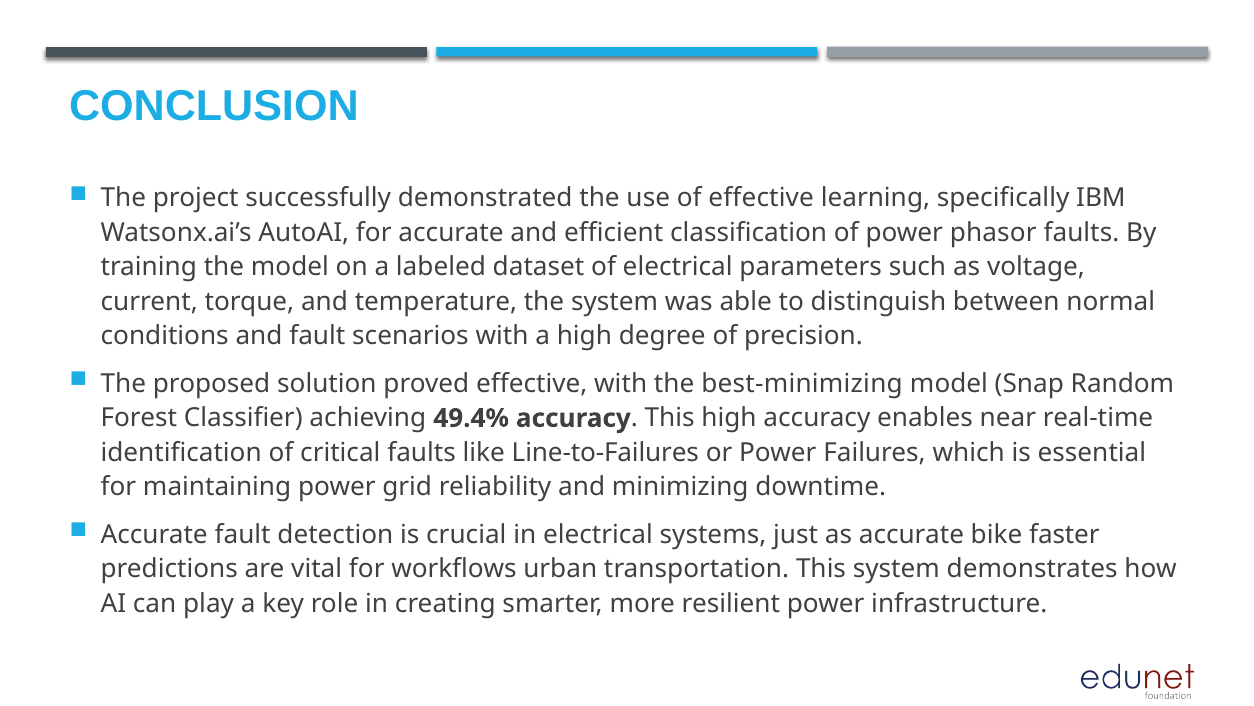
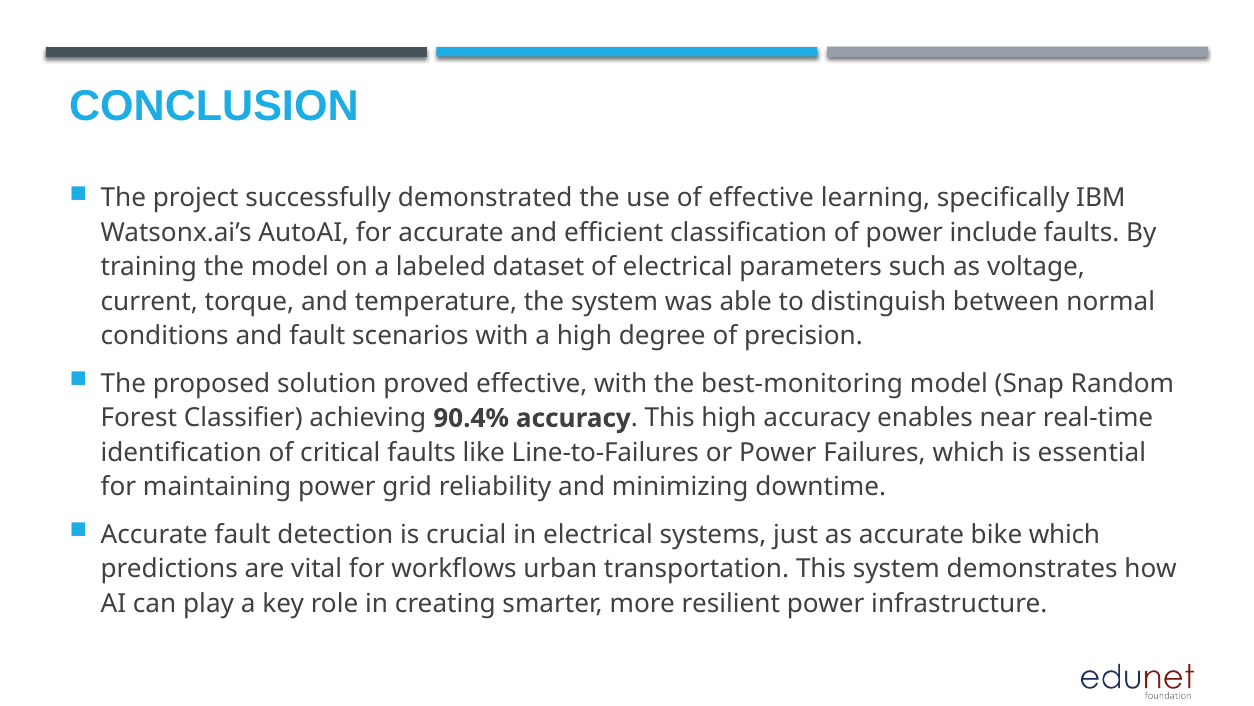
phasor: phasor -> include (993, 232)
best-minimizing: best-minimizing -> best-monitoring (802, 383)
49.4%: 49.4% -> 90.4% (471, 418)
bike faster: faster -> which (1064, 534)
